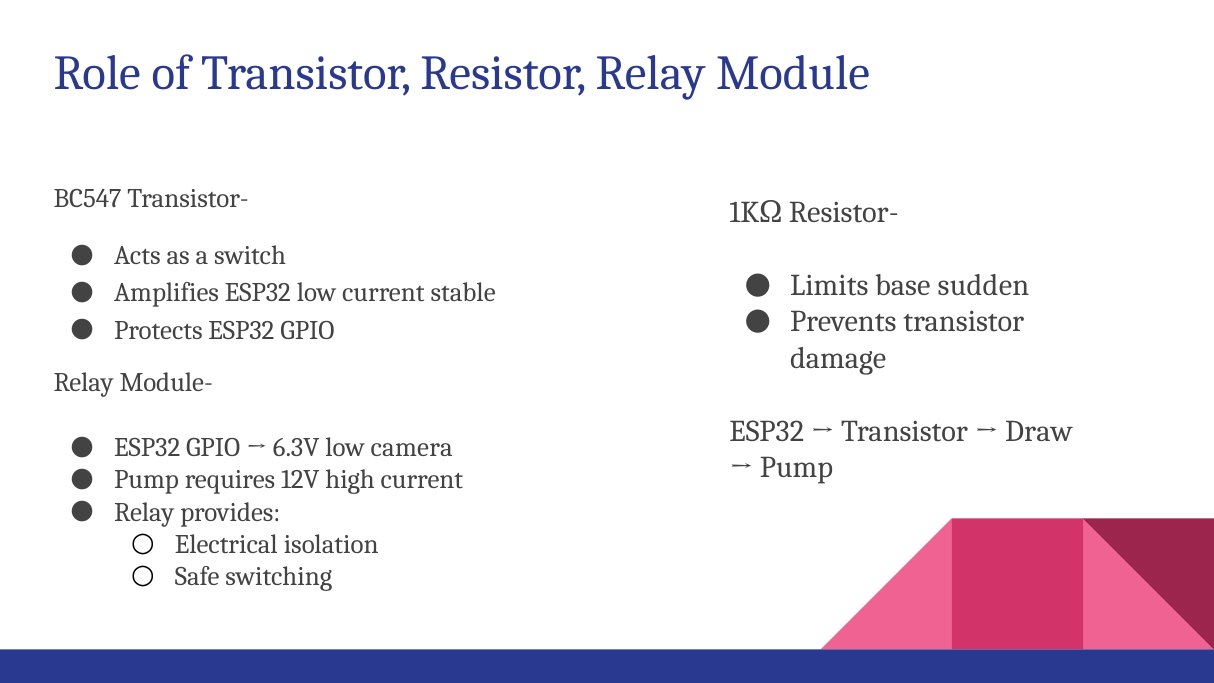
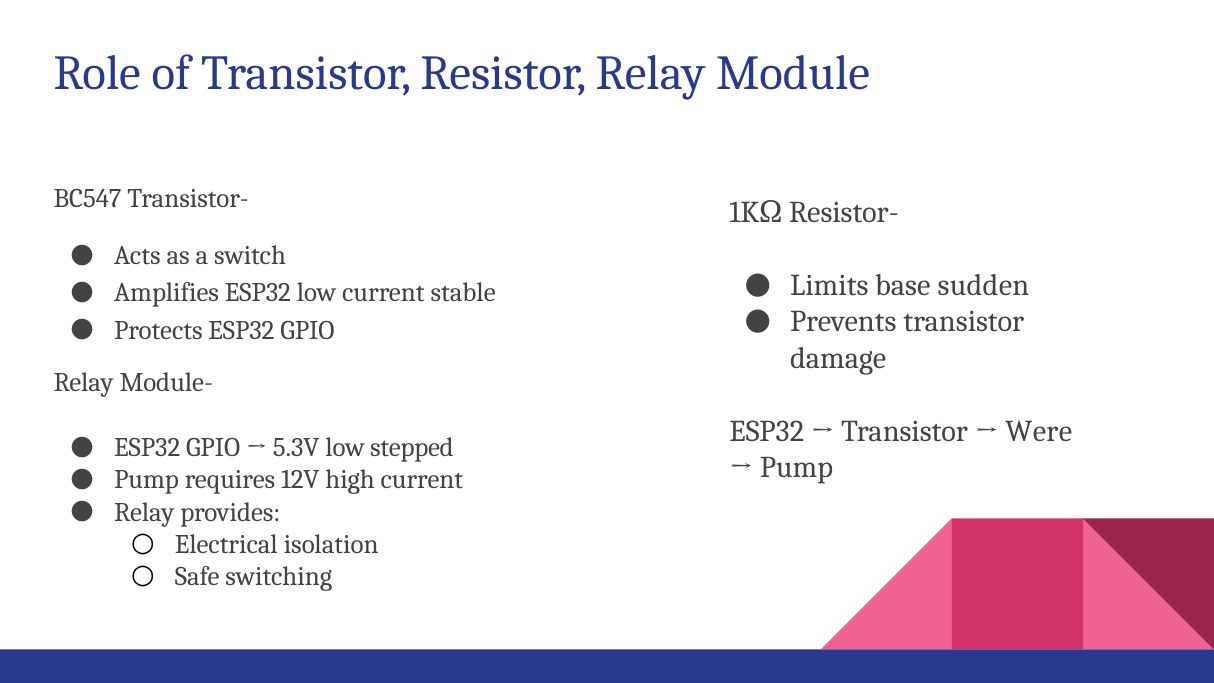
Draw: Draw -> Were (1039, 431)
6.3V: 6.3V -> 5.3V (296, 447)
camera: camera -> stepped (412, 447)
